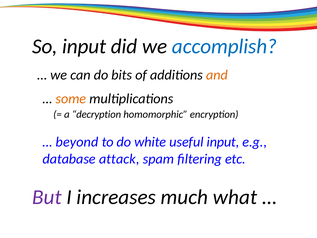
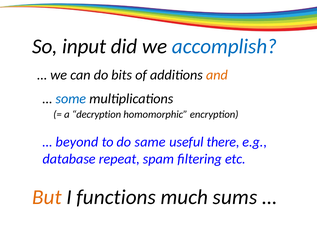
some colour: orange -> blue (71, 99)
white: white -> same (150, 142)
useful input: input -> there (223, 142)
attack: attack -> repeat (119, 159)
But colour: purple -> orange (47, 197)
increases: increases -> functions (116, 197)
what: what -> sums (235, 197)
